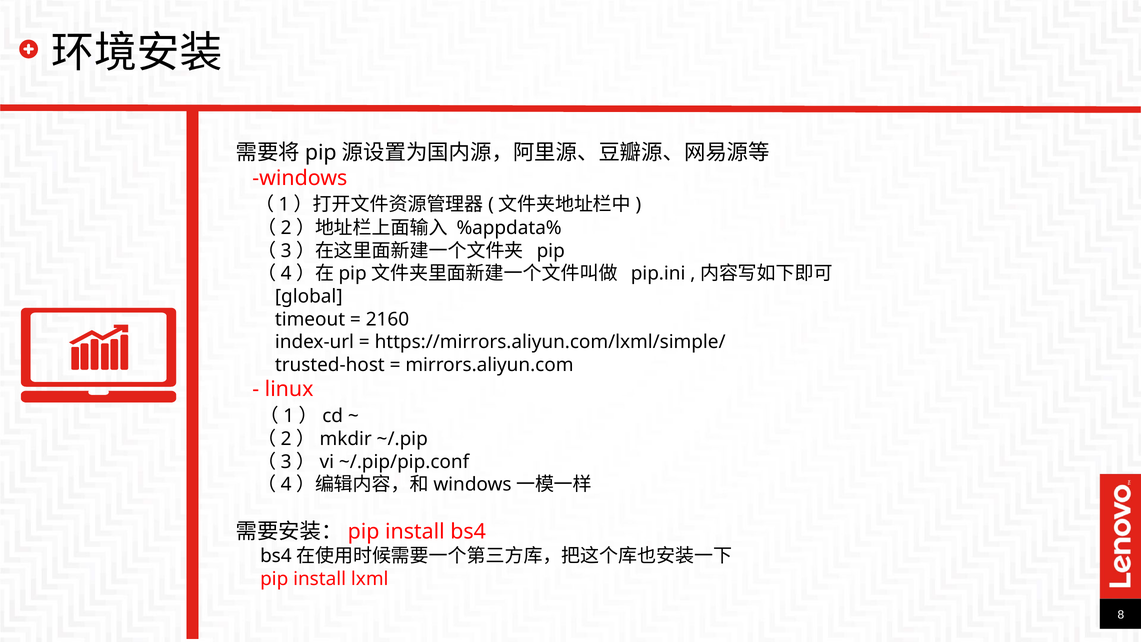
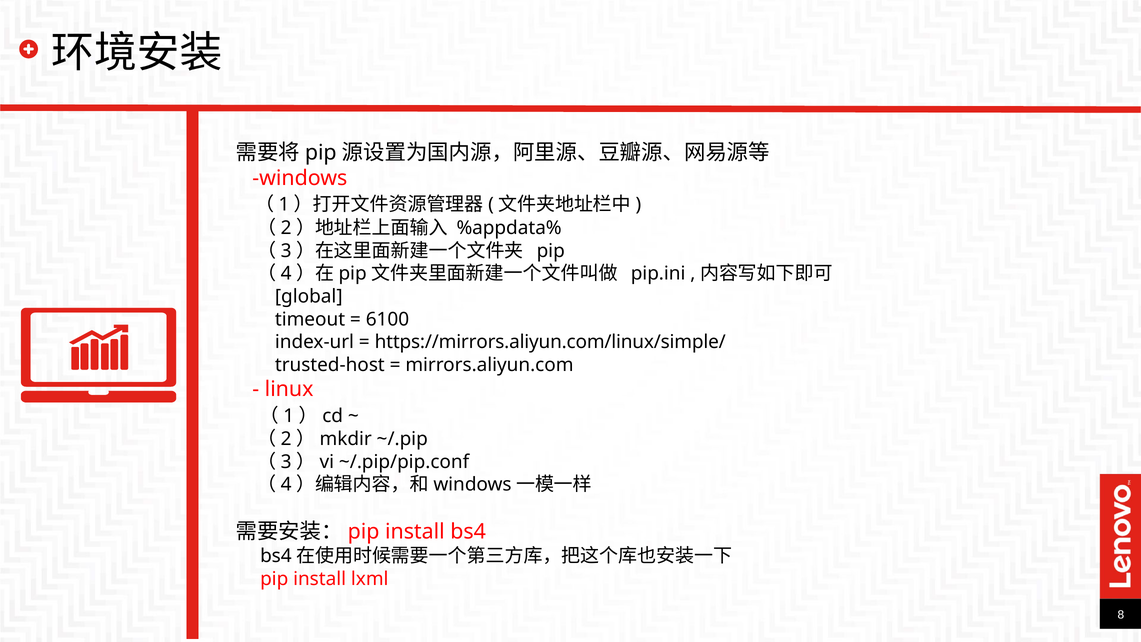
2160: 2160 -> 6100 (387, 319)
https://mirrors.aliyun.com/lxml/simple/: https://mirrors.aliyun.com/lxml/simple/ -> https://mirrors.aliyun.com/linux/simple/ (550, 342)
